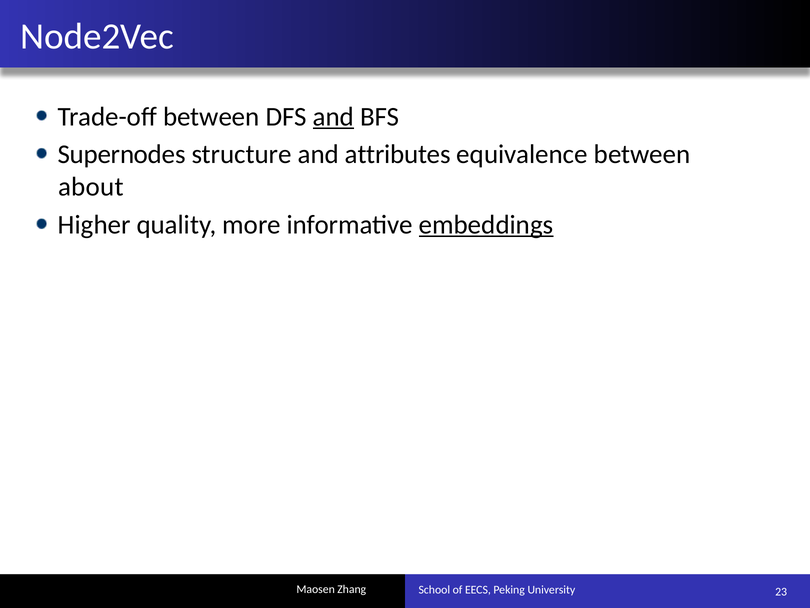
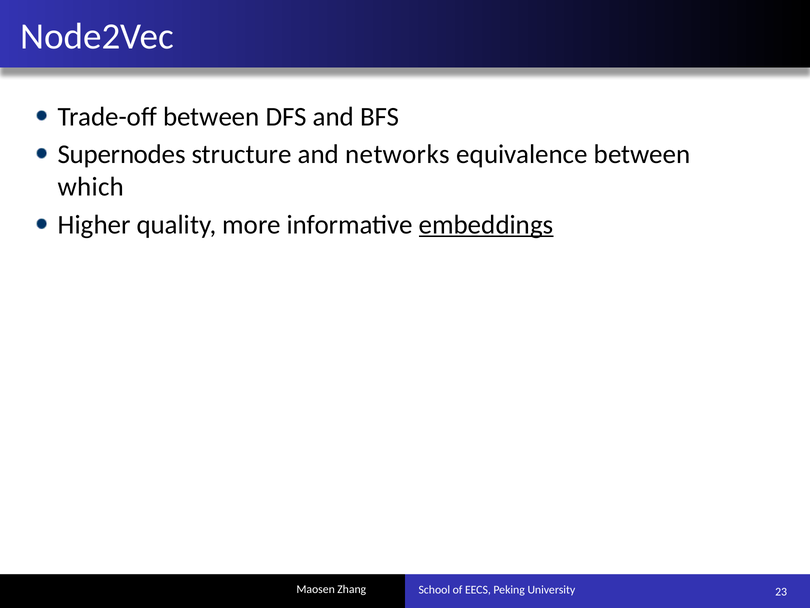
and underline: present -> none (333, 117)
attributes: attributes -> networks (398, 154)
about: about -> which (91, 187)
